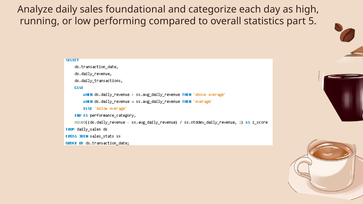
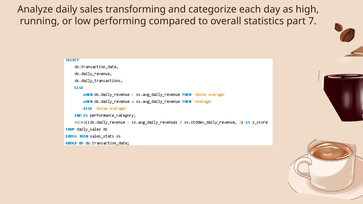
foundational: foundational -> transforming (136, 9)
5: 5 -> 7 (312, 21)
